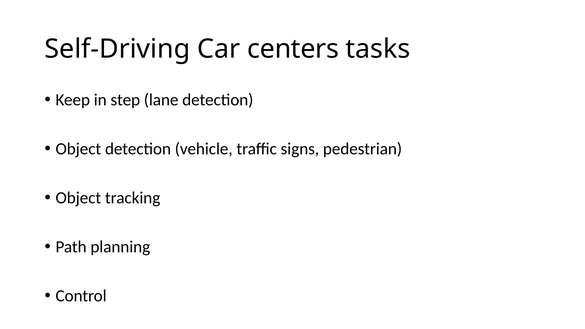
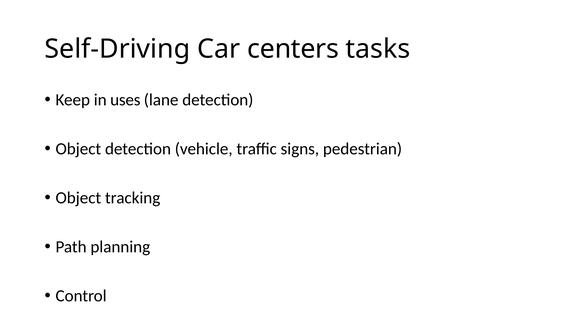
step: step -> uses (125, 100)
